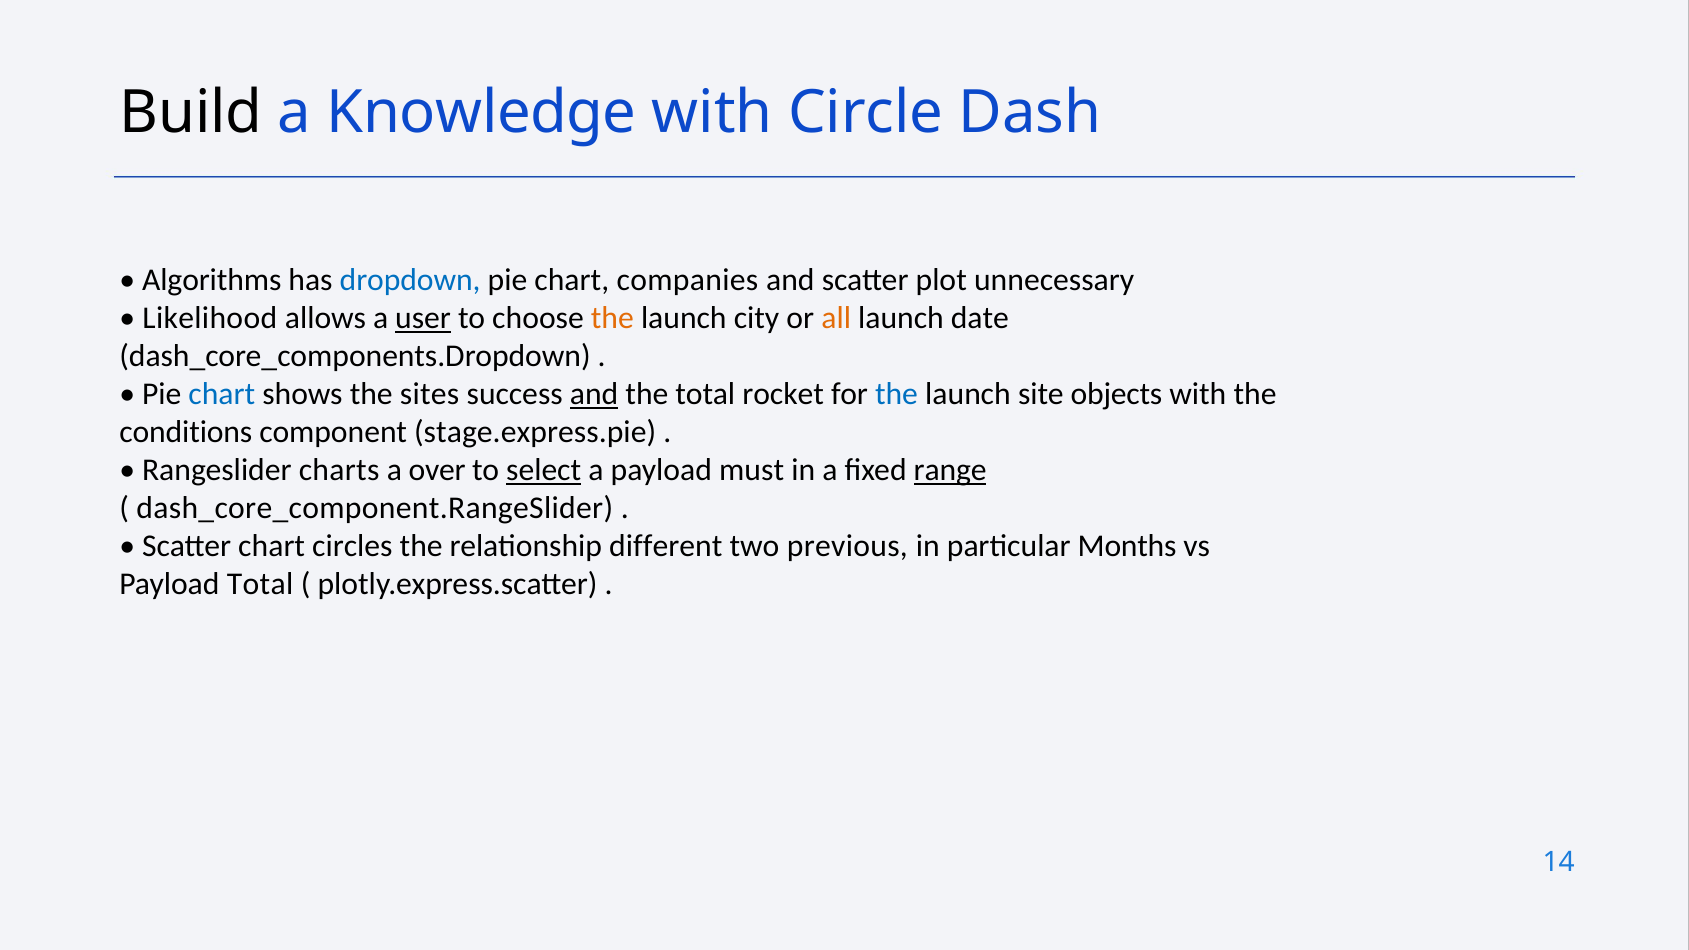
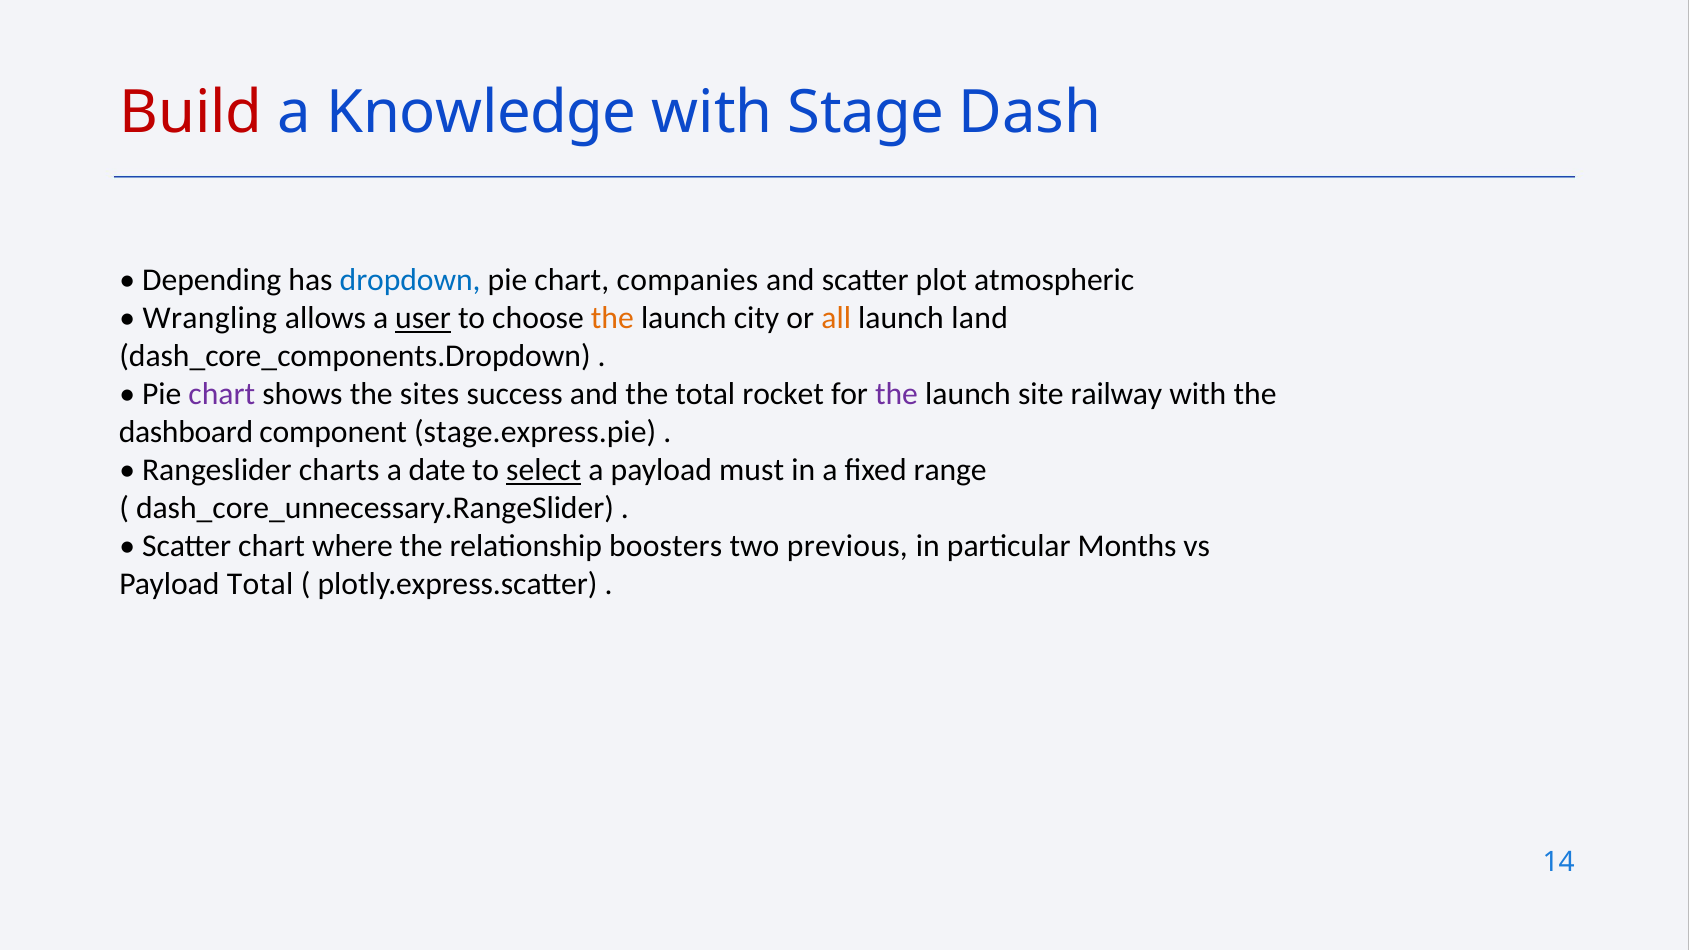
Build colour: black -> red (191, 113)
Circle: Circle -> Stage (866, 113)
Algorithms: Algorithms -> Depending (212, 280)
unnecessary: unnecessary -> atmospheric (1054, 280)
Likelihood: Likelihood -> Wrangling (210, 318)
date: date -> land (980, 318)
chart colour: blue -> purple (222, 394)
and underline: present -> none (594, 394)
the colour: blue -> purple (897, 394)
objects: objects -> railway (1117, 394)
conditions: conditions -> dashboard (186, 432)
over: over -> date (437, 470)
range underline: present -> none (950, 470)
dash_core_component.RangeSlider: dash_core_component.RangeSlider -> dash_core_unnecessary.RangeSlider (375, 508)
circles: circles -> where (353, 546)
different: different -> boosters (666, 546)
